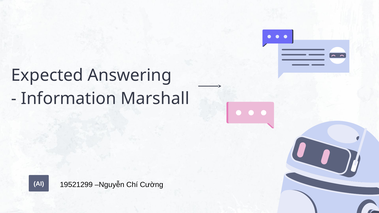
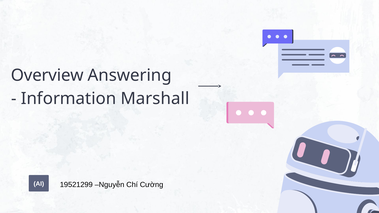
Expected: Expected -> Overview (47, 75)
